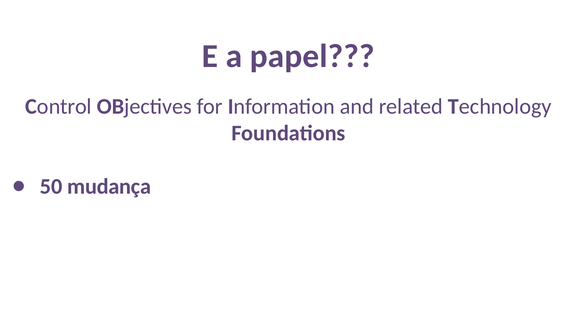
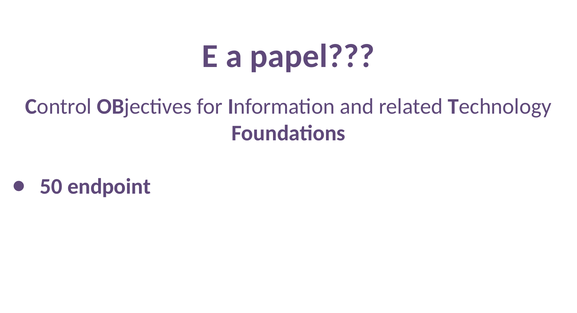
mudança: mudança -> endpoint (109, 186)
